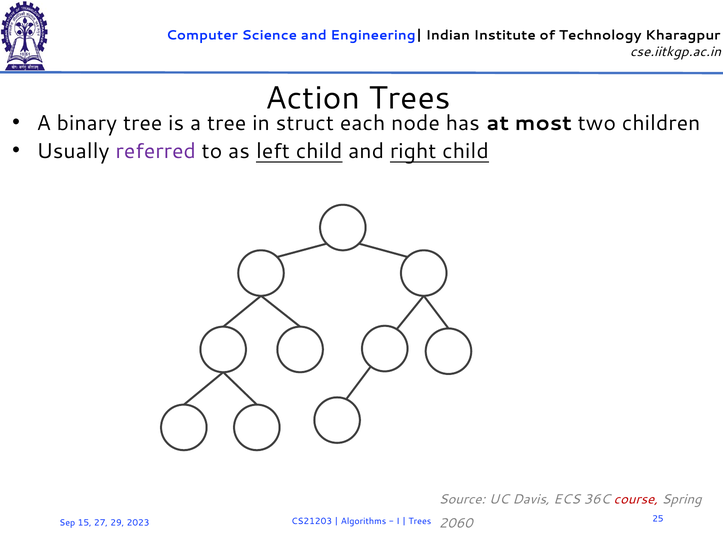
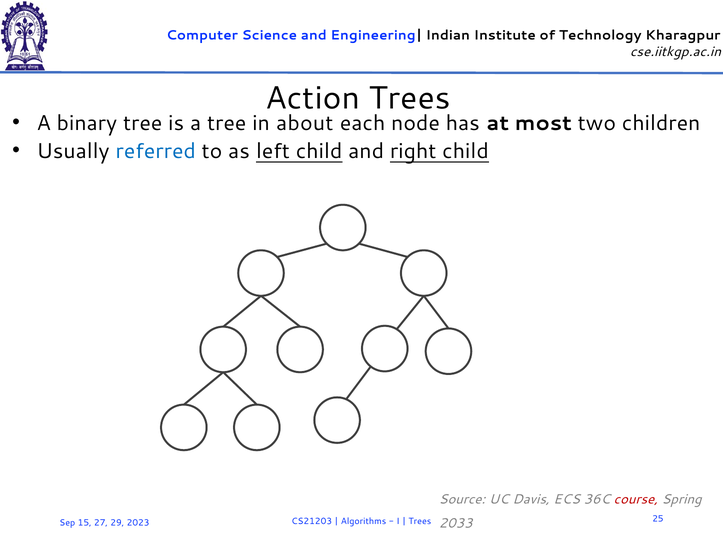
struct: struct -> about (305, 123)
referred colour: purple -> blue (156, 151)
2060: 2060 -> 2033 (456, 524)
